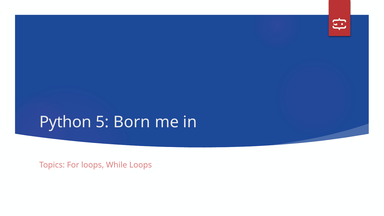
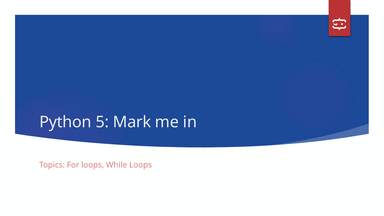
Born: Born -> Mark (132, 122)
